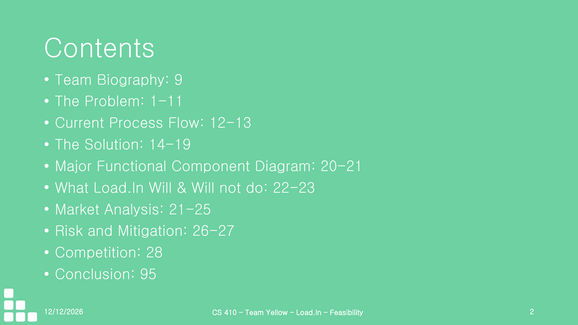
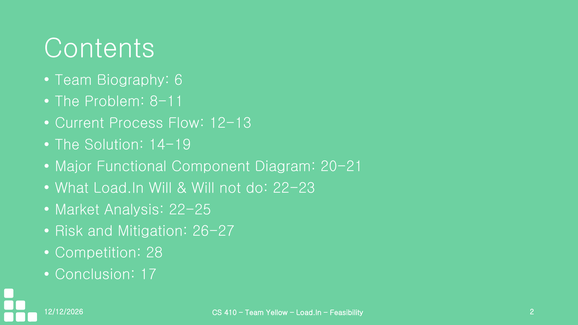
9: 9 -> 6 (178, 80)
1-11: 1-11 -> 8-11 (167, 102)
21-25: 21-25 -> 22-25 (190, 210)
95: 95 -> 17 (148, 275)
